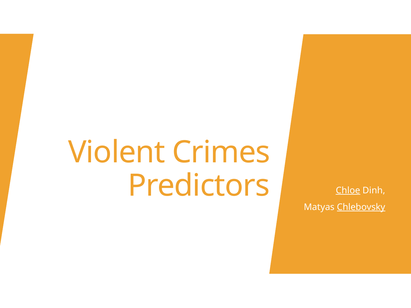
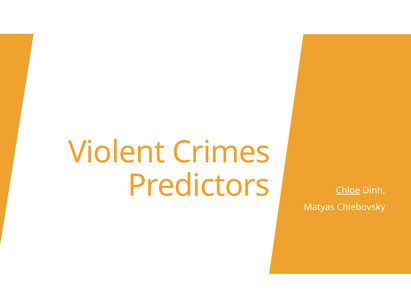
Chlebovsky underline: present -> none (361, 207)
